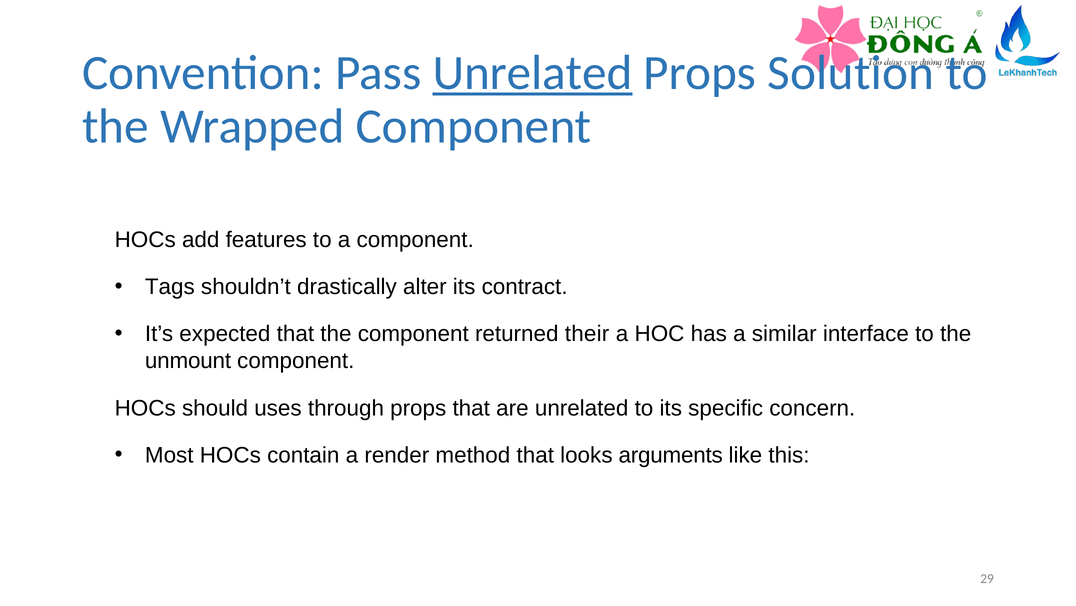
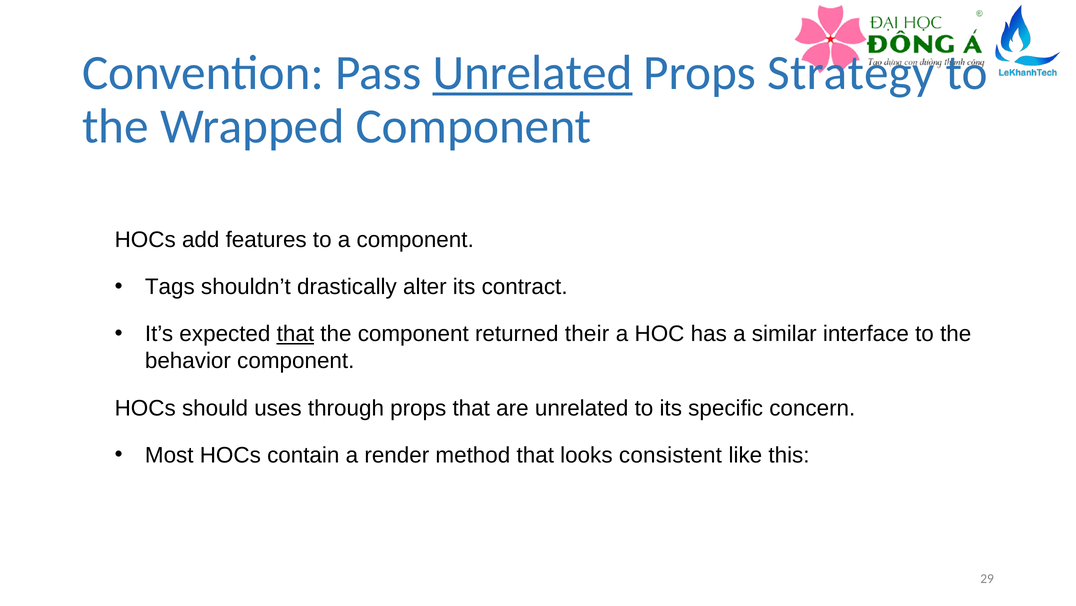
Solution: Solution -> Strategy (851, 73)
that underline: none -> present (295, 334)
unmount: unmount -> behavior (188, 361)
arguments: arguments -> consistent (670, 455)
